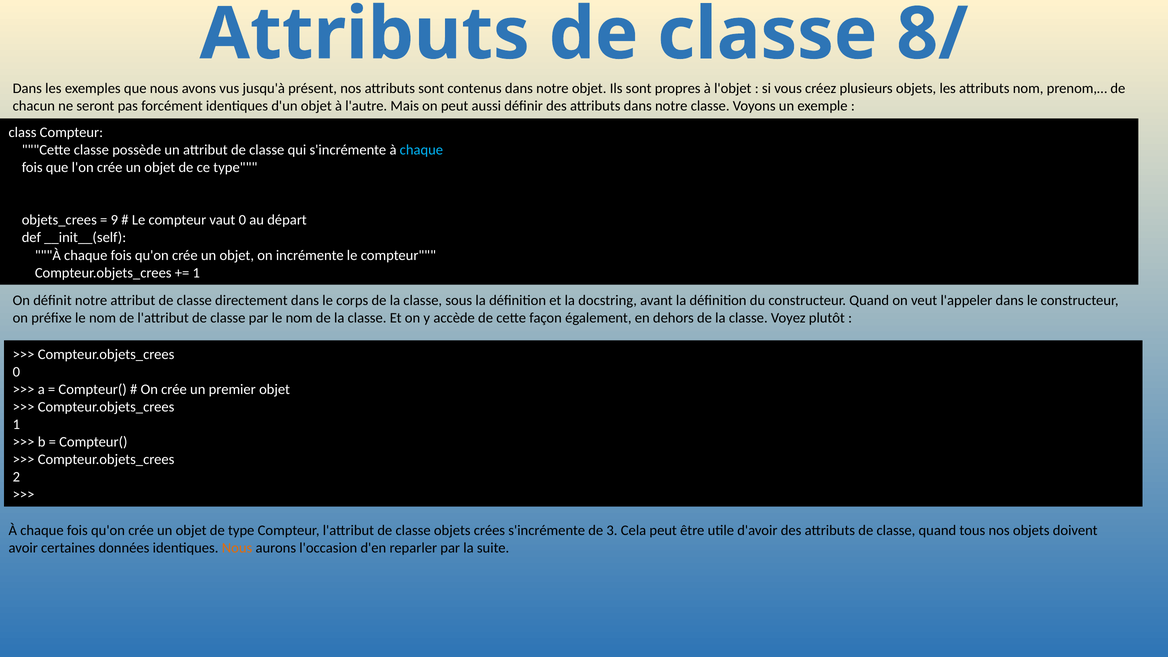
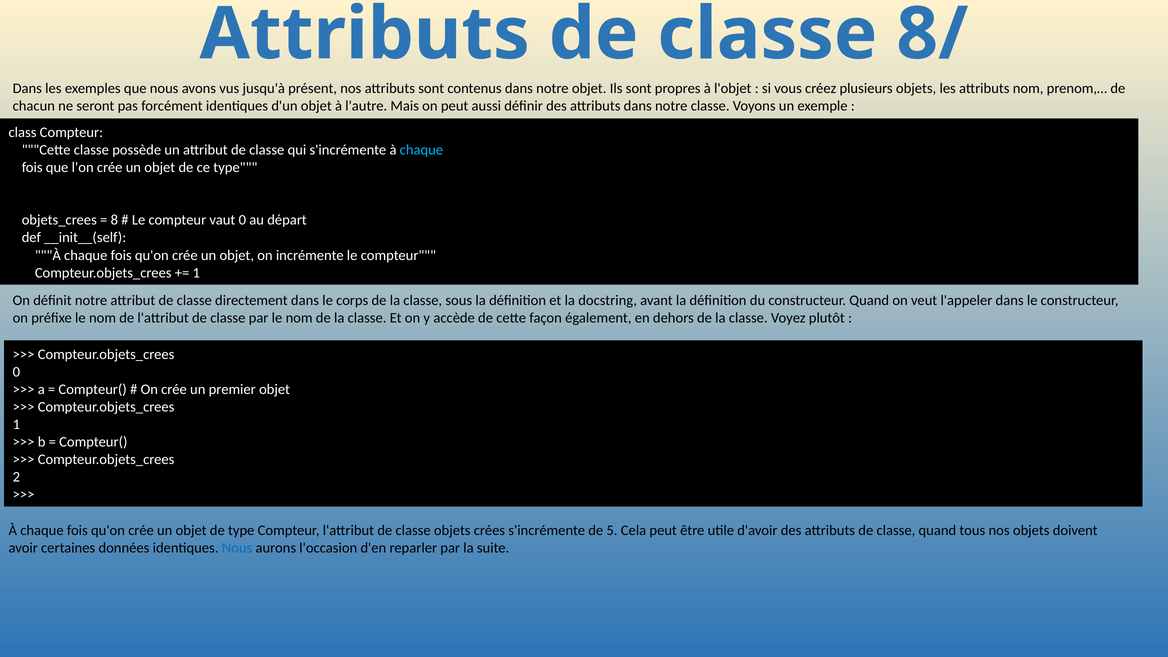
9: 9 -> 8 (114, 220)
3: 3 -> 5 (612, 530)
Nous colour: orange -> blue (237, 548)
